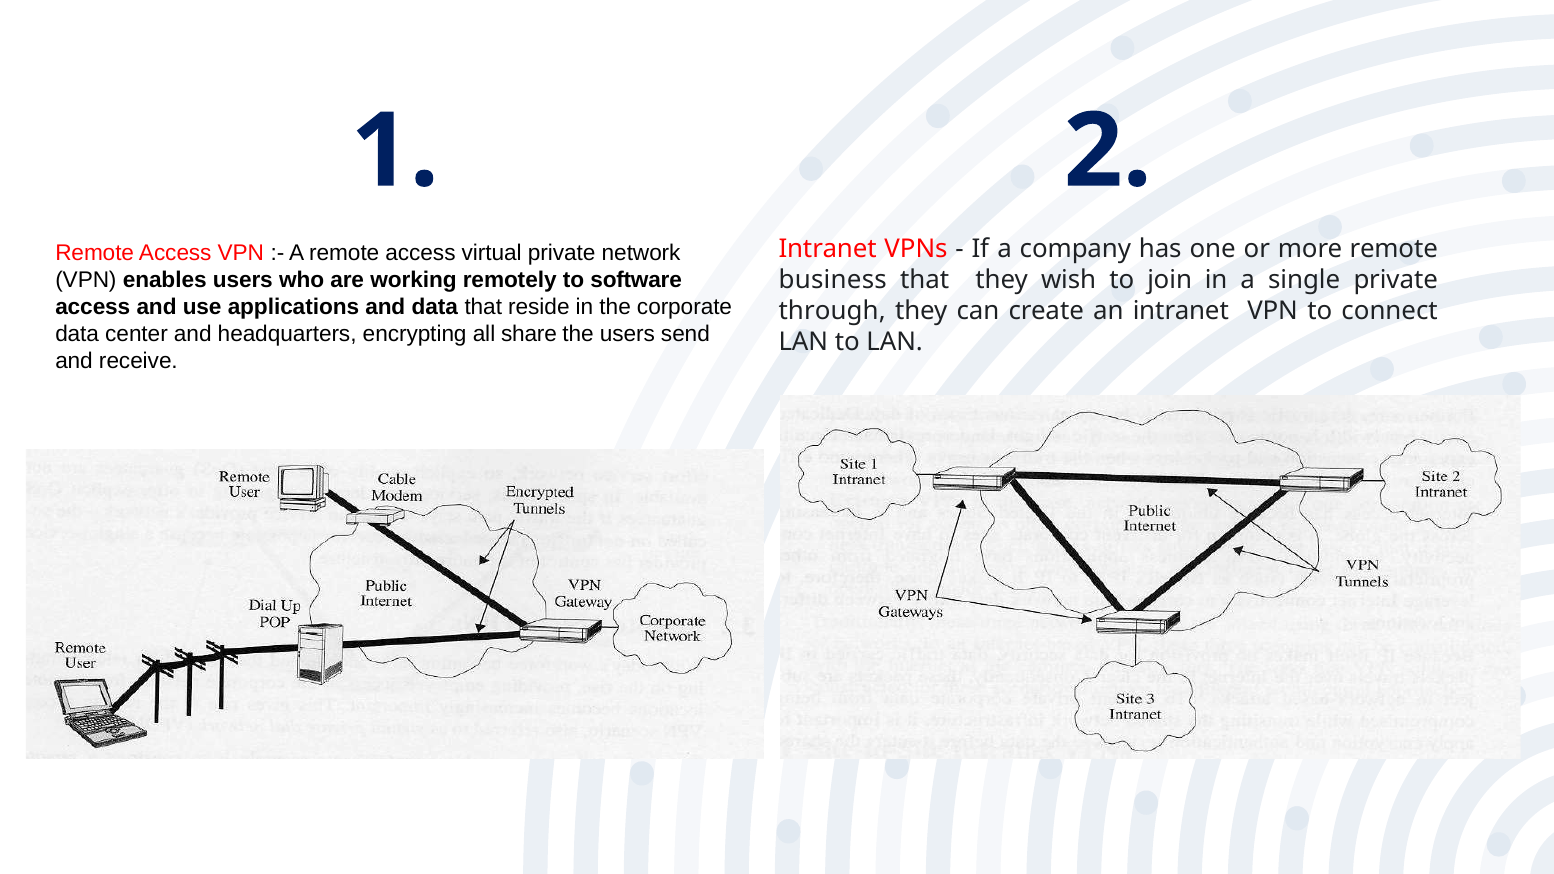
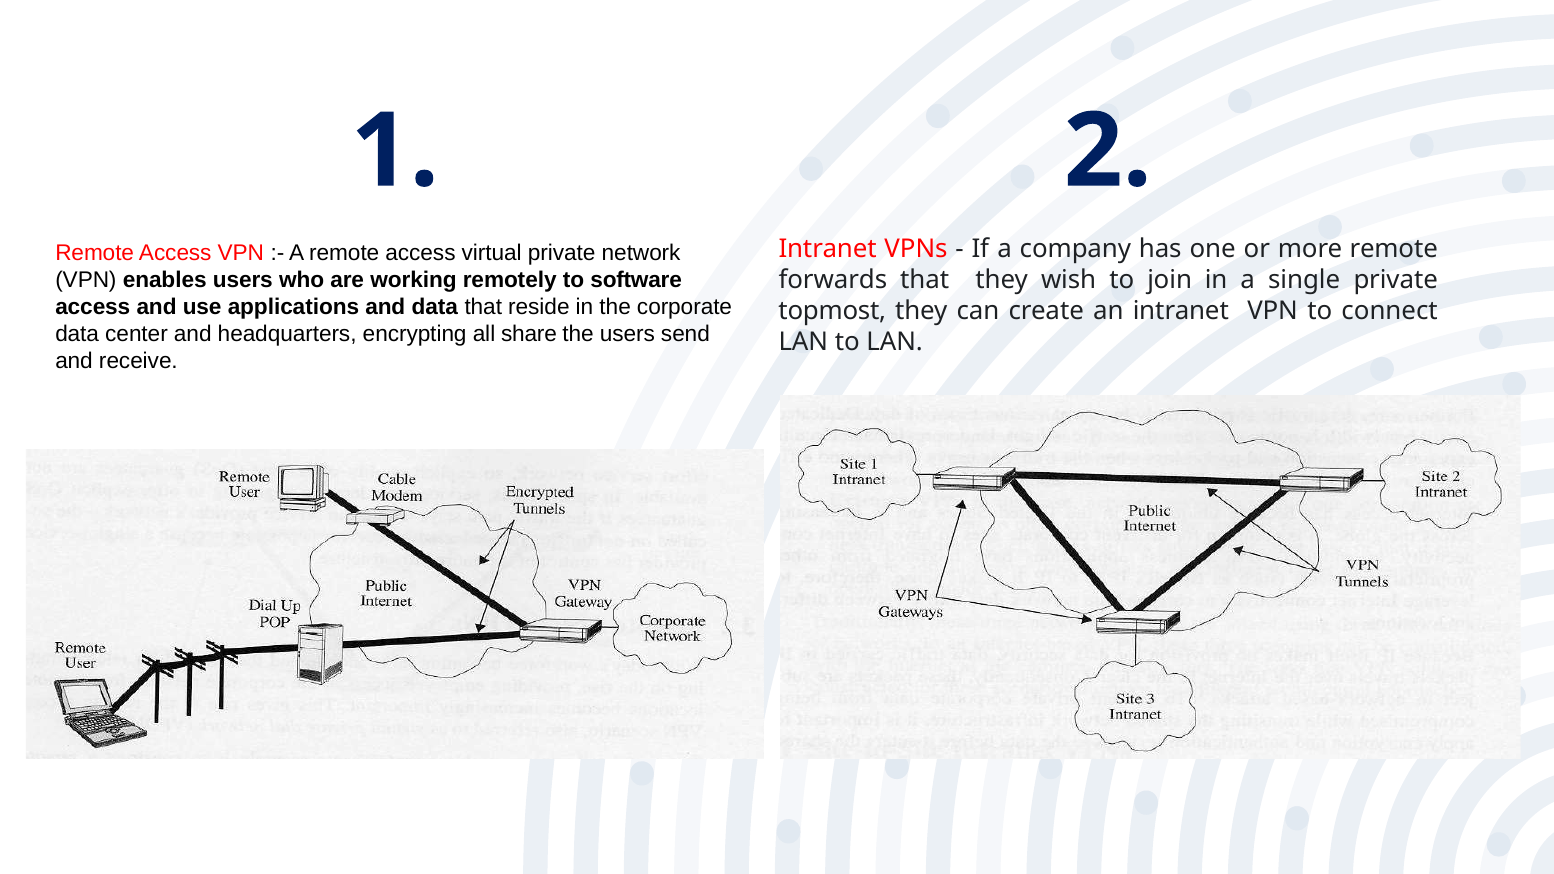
business: business -> forwards (833, 280)
through: through -> topmost (832, 311)
